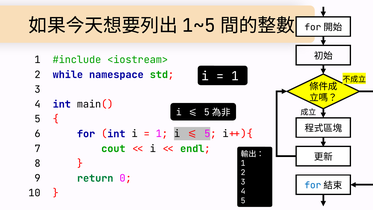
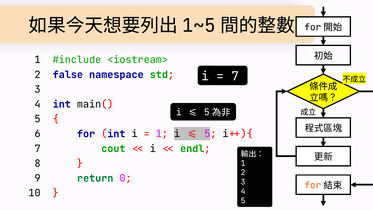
while: while -> false (68, 75)
1: 1 -> 7 (235, 76)
for colour: blue -> orange (313, 185)
